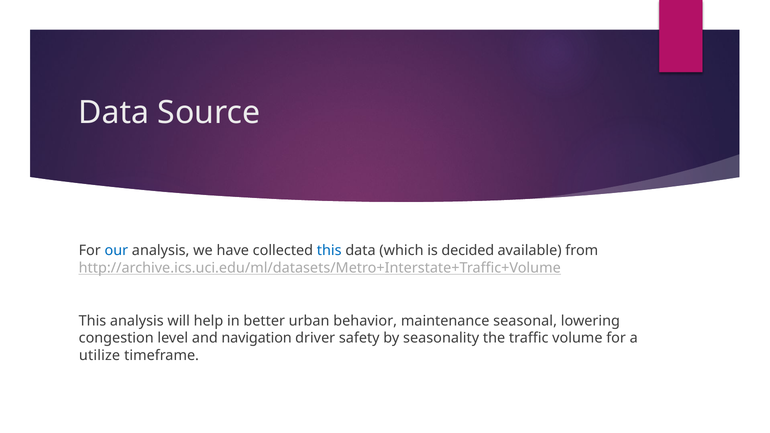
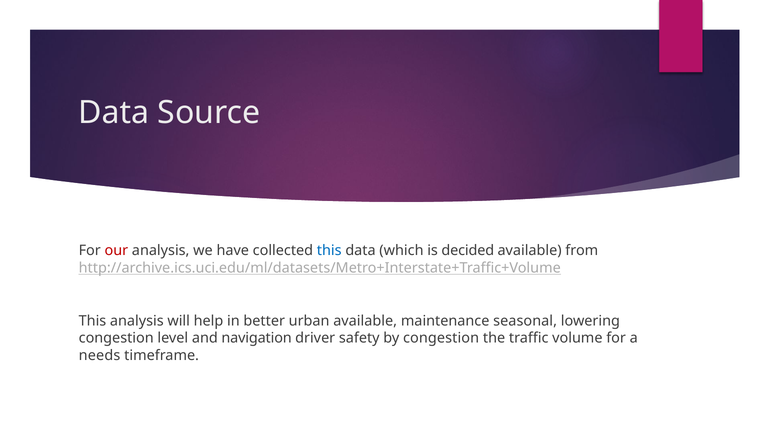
our colour: blue -> red (116, 250)
urban behavior: behavior -> available (365, 321)
by seasonality: seasonality -> congestion (441, 338)
utilize: utilize -> needs (100, 355)
